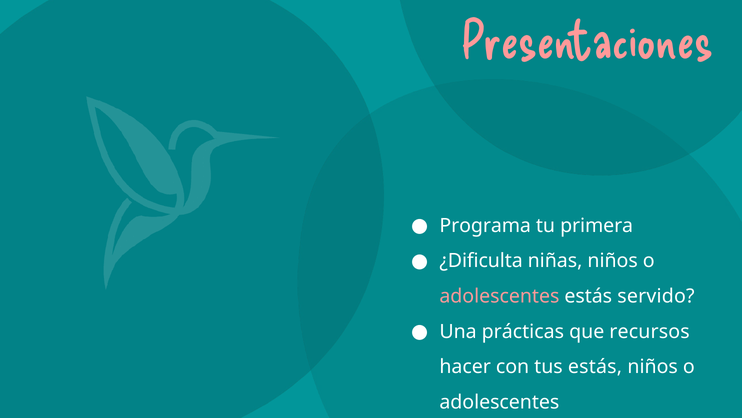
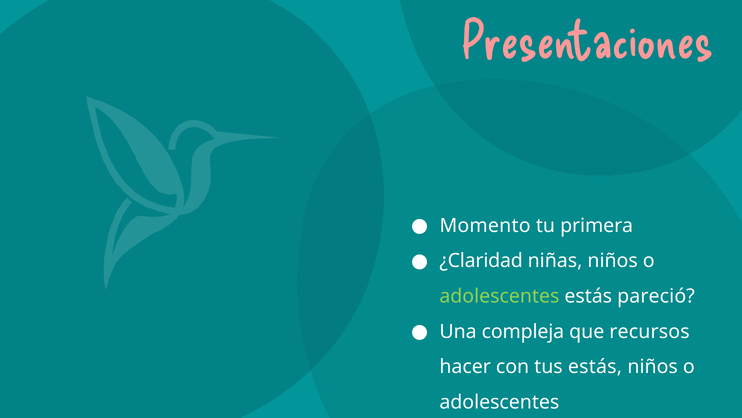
Programa: Programa -> Momento (485, 225)
¿Dificulta: ¿Dificulta -> ¿Claridad (481, 261)
adolescentes colour: pink -> light green (499, 296)
servido: servido -> pareció (656, 296)
prácticas: prácticas -> compleja (523, 331)
